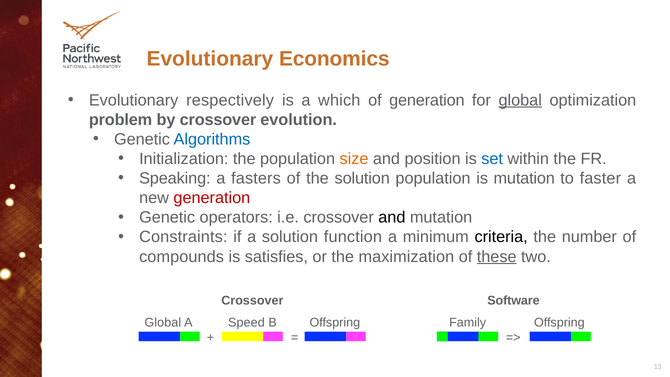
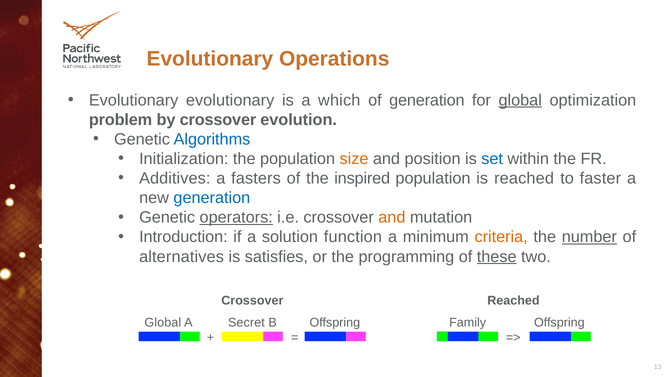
Economics: Economics -> Operations (334, 59)
Evolutionary respectively: respectively -> evolutionary (230, 100)
Speaking: Speaking -> Additives (175, 178)
the solution: solution -> inspired (362, 178)
is mutation: mutation -> reached (524, 178)
generation colour: red -> blue (212, 198)
operators underline: none -> present (236, 217)
and colour: black -> orange (392, 217)
Constraints: Constraints -> Introduction (183, 237)
criteria colour: black -> orange (501, 237)
number underline: none -> present (589, 237)
compounds: compounds -> alternatives (182, 257)
maximization: maximization -> programming (406, 257)
Crossover Software: Software -> Reached (513, 301)
Speed: Speed -> Secret (246, 323)
